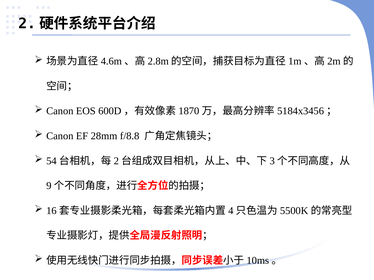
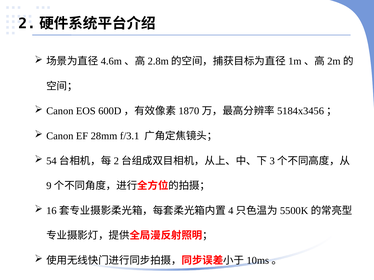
f/8.8: f/8.8 -> f/3.1 (130, 136)
